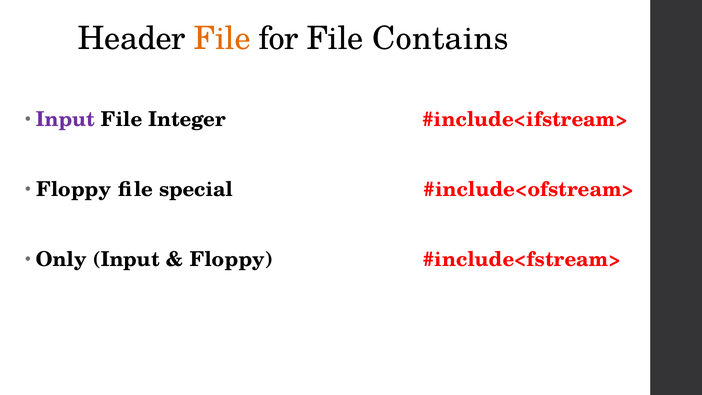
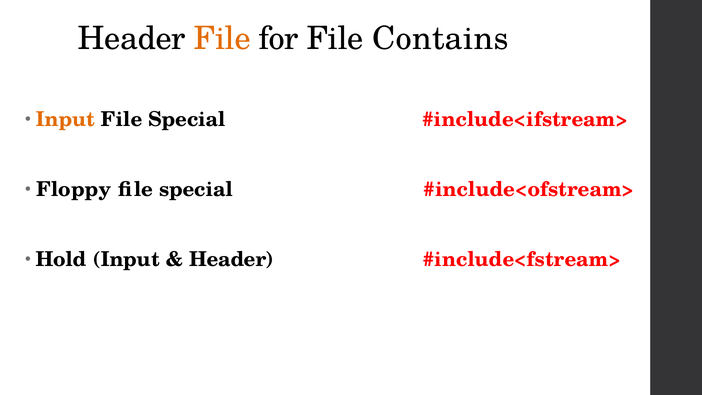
Input colour: purple -> orange (65, 119)
Integer: Integer -> Special (187, 119)
Only: Only -> Hold (61, 259)
Floppy: Floppy -> Header (231, 259)
